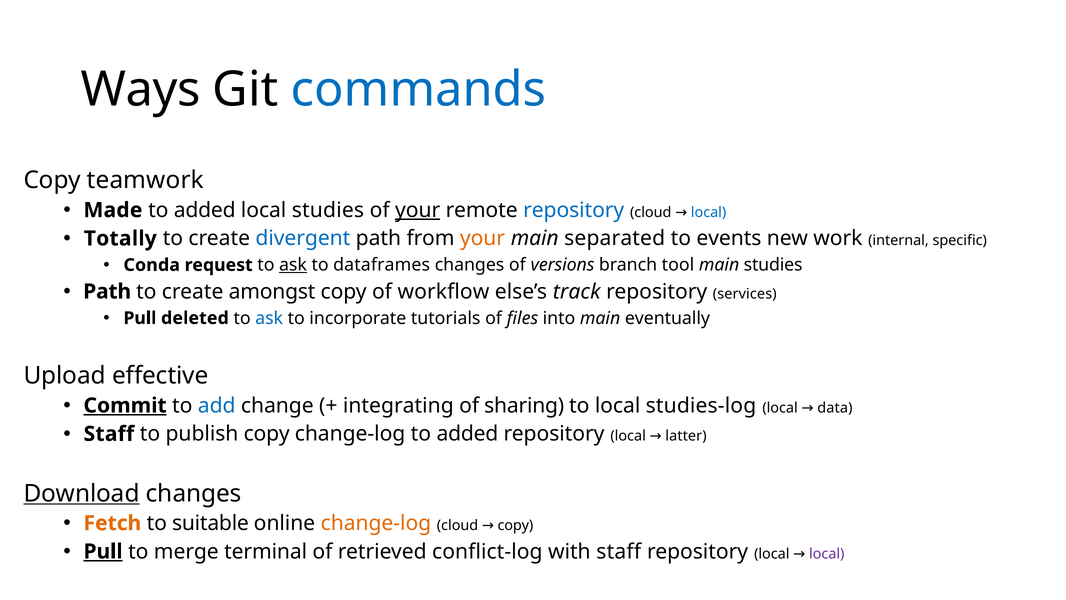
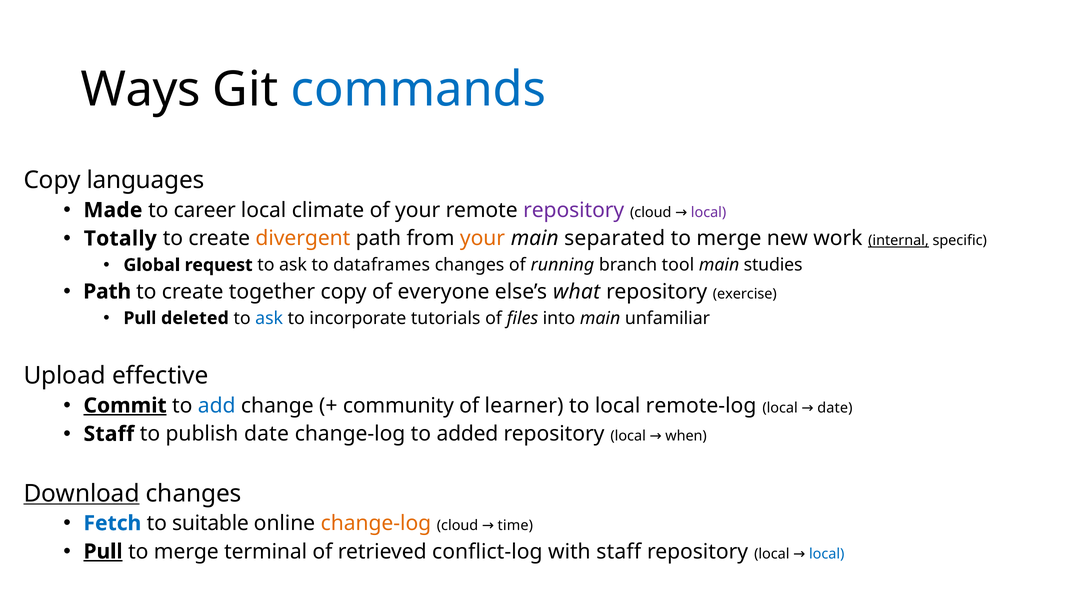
teamwork: teamwork -> languages (146, 180)
added: added -> career (205, 210)
local studies: studies -> climate (328, 210)
your underline: present -> none (418, 210)
repository colour: blue -> purple (574, 210)
local colour: blue -> purple (709, 212)
divergent colour: blue -> orange (303, 238)
events: events -> merge (729, 238)
internal underline: none -> present (898, 241)
Conda: Conda -> Global (152, 265)
ask underline: present -> none (293, 265)
versions: versions -> running (562, 265)
amongst: amongst -> together (272, 291)
workflow: workflow -> everyone (443, 291)
track: track -> what (577, 291)
services: services -> exercise (745, 294)
eventually: eventually -> unfamiliar (667, 318)
integrating: integrating -> community (398, 405)
sharing: sharing -> learner (524, 405)
studies-log: studies-log -> remote-log (701, 405)
local data: data -> date (835, 408)
publish copy: copy -> date (266, 434)
latter: latter -> when (686, 436)
Fetch colour: orange -> blue (112, 523)
cloud copy: copy -> time (515, 525)
local colour: purple -> blue (827, 553)
